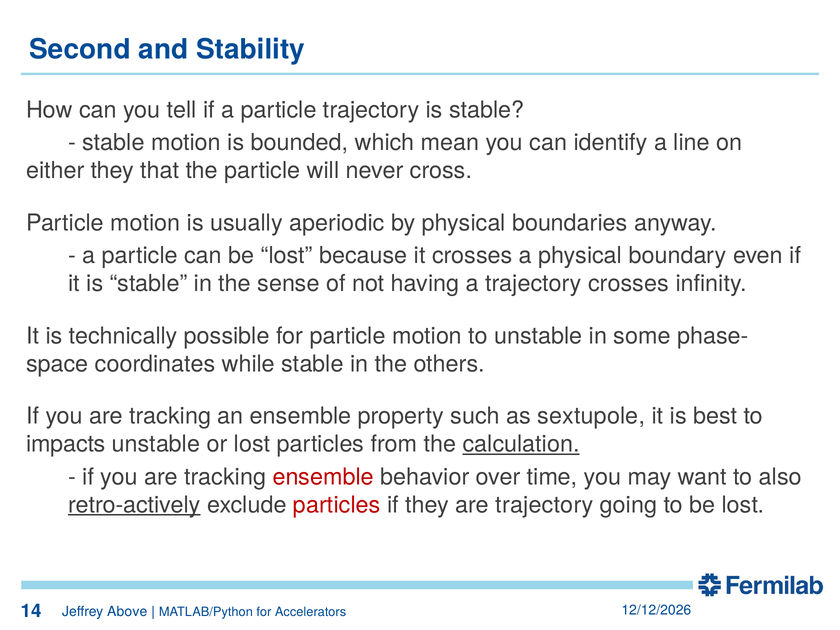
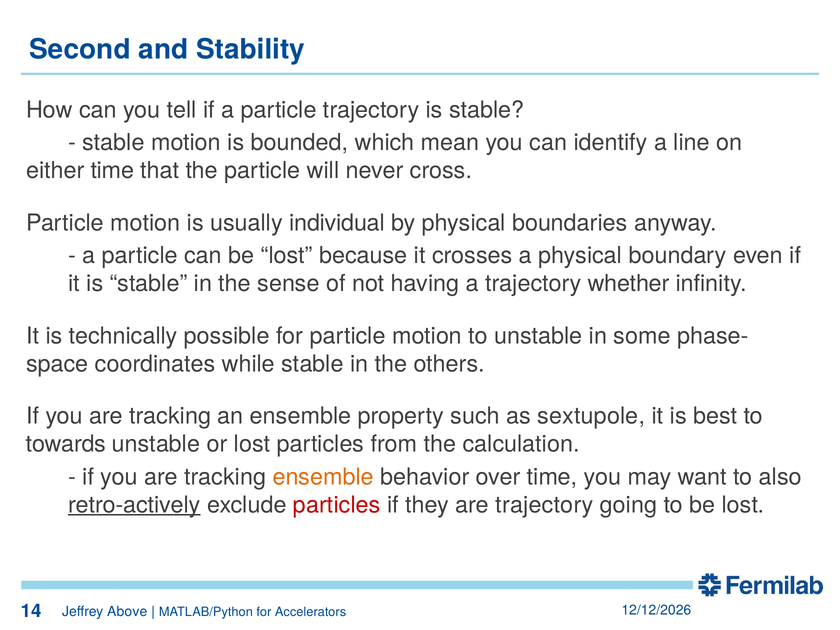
either they: they -> time (112, 171)
aperiodic: aperiodic -> individual (337, 223)
trajectory crosses: crosses -> whether (629, 284)
impacts: impacts -> towards (66, 444)
calculation underline: present -> none (521, 444)
ensemble colour: red -> orange (323, 477)
